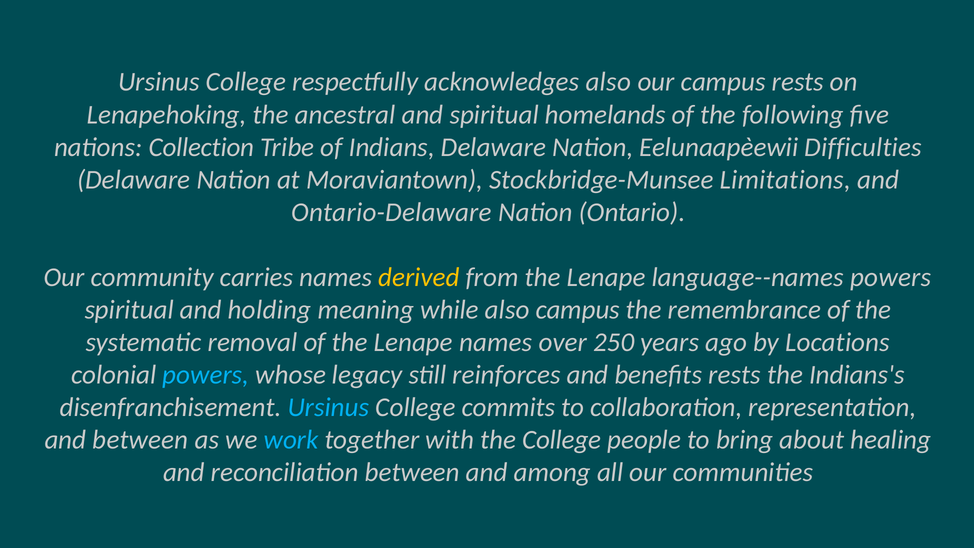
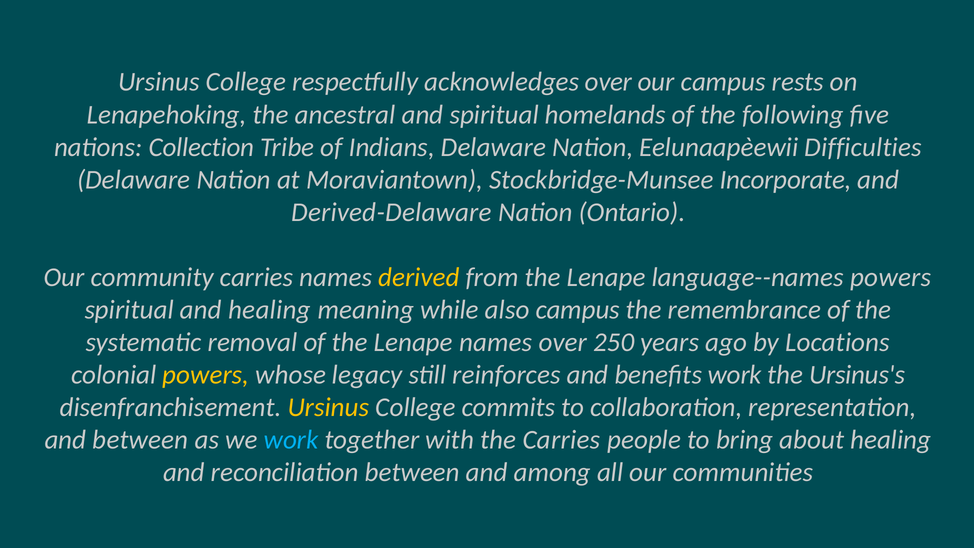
acknowledges also: also -> over (609, 82)
Limitations: Limitations -> Incorporate (786, 180)
Ontario-Delaware: Ontario-Delaware -> Derived-Delaware (391, 212)
and holding: holding -> healing (270, 310)
powers colour: light blue -> yellow (206, 375)
benefits rests: rests -> work (735, 375)
Indians's: Indians's -> Ursinus's (857, 375)
Ursinus colour: light blue -> yellow (328, 407)
the College: College -> Carries (561, 440)
